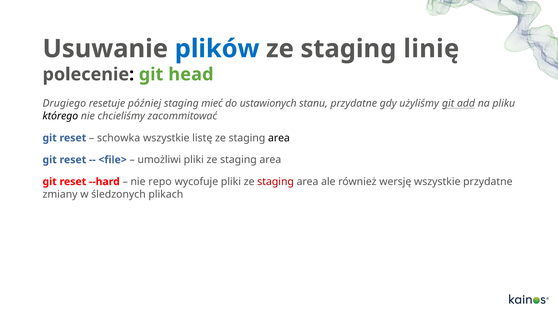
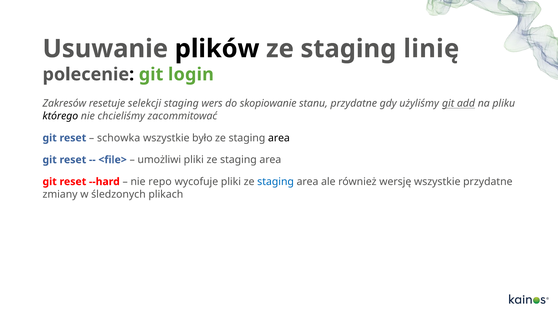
plików colour: blue -> black (217, 49)
head: head -> login (191, 74)
Drugiego: Drugiego -> Zakresów (64, 103)
później: później -> selekcji (145, 103)
mieć: mieć -> wers (212, 103)
ustawionych: ustawionych -> skopiowanie (268, 103)
listę: listę -> było (202, 138)
staging colour: red -> blue (276, 182)
